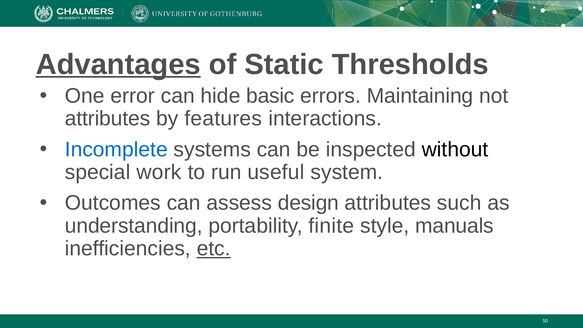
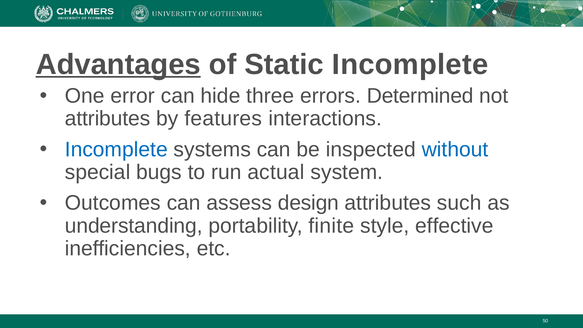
Static Thresholds: Thresholds -> Incomplete (410, 64)
basic: basic -> three (270, 96)
Maintaining: Maintaining -> Determined (420, 96)
without colour: black -> blue (455, 149)
work: work -> bugs (159, 172)
useful: useful -> actual (276, 172)
manuals: manuals -> effective (454, 226)
etc underline: present -> none (214, 248)
